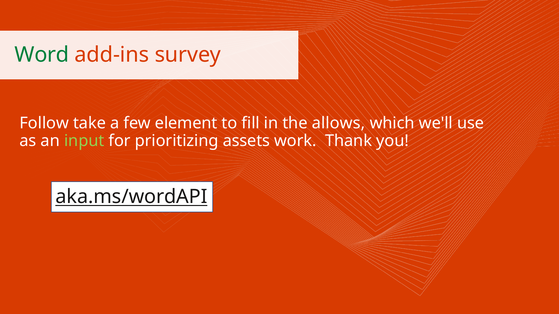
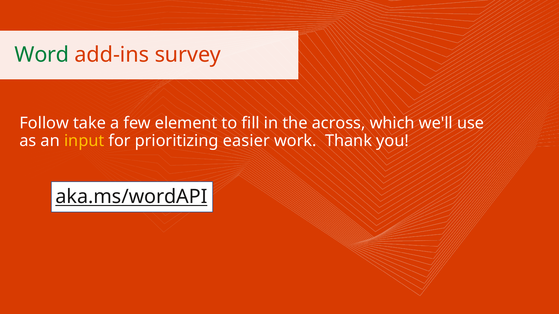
allows: allows -> across (339, 123)
input colour: light green -> yellow (84, 141)
assets: assets -> easier (246, 141)
